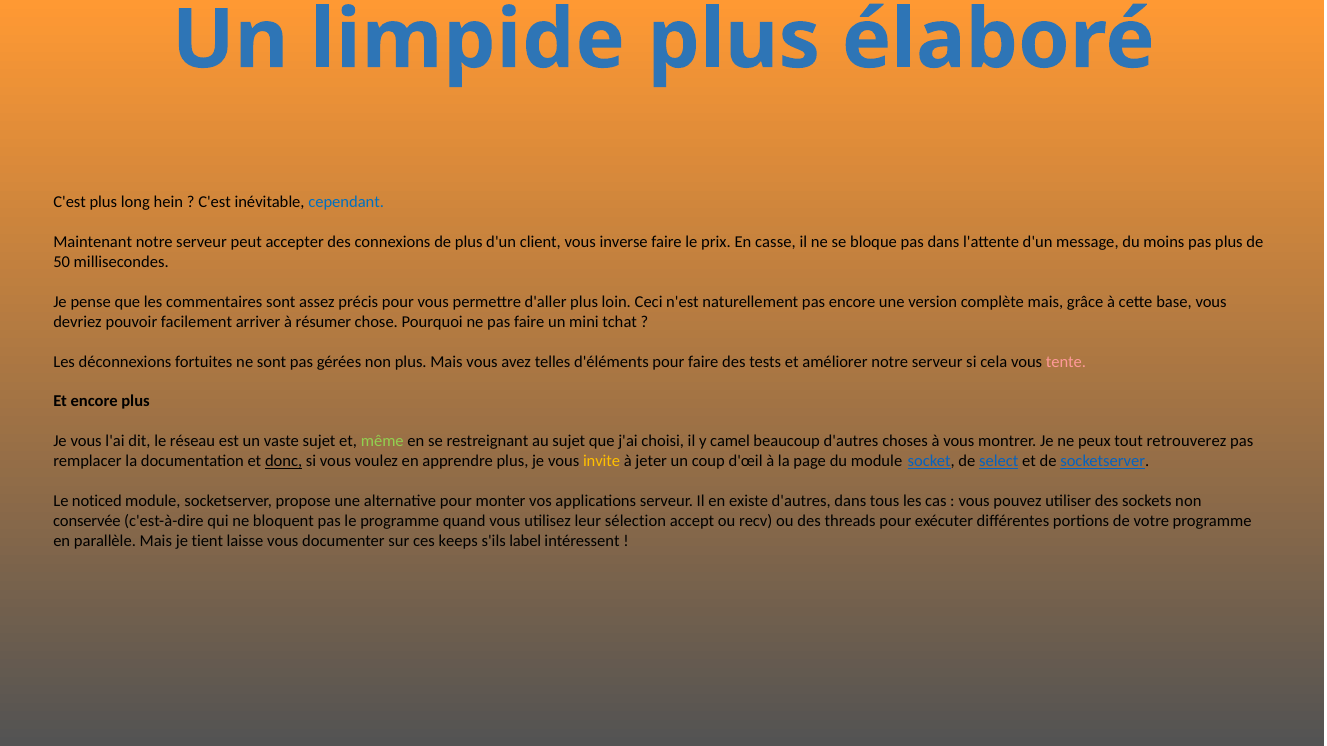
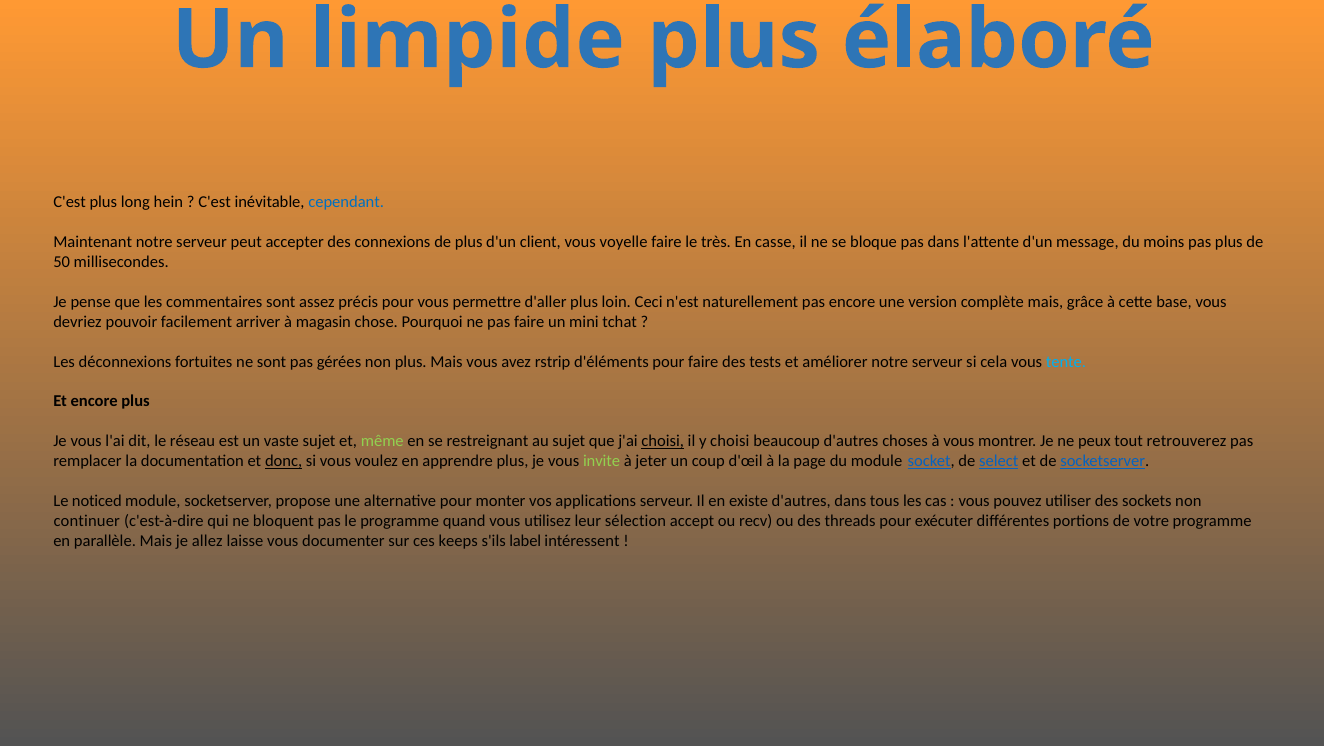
inverse: inverse -> voyelle (624, 242)
prix: prix -> très (716, 242)
résumer: résumer -> magasin (323, 322)
telles: telles -> rstrip (553, 362)
tente colour: pink -> light blue (1066, 362)
choisi underline: none -> present (663, 441)
y camel: camel -> choisi (730, 441)
invite colour: yellow -> light green (602, 461)
conservée: conservée -> continuer (87, 521)
tient: tient -> allez (207, 541)
